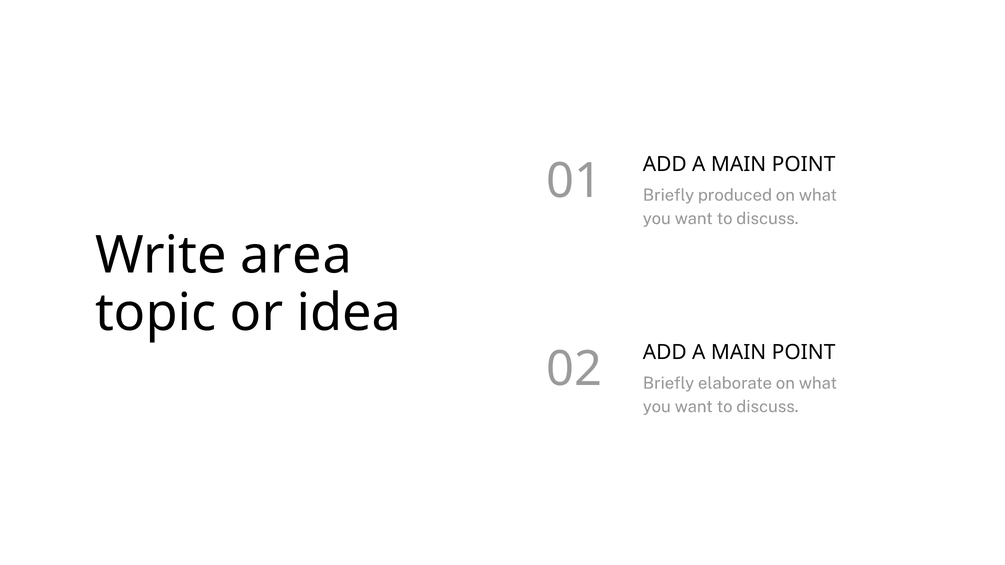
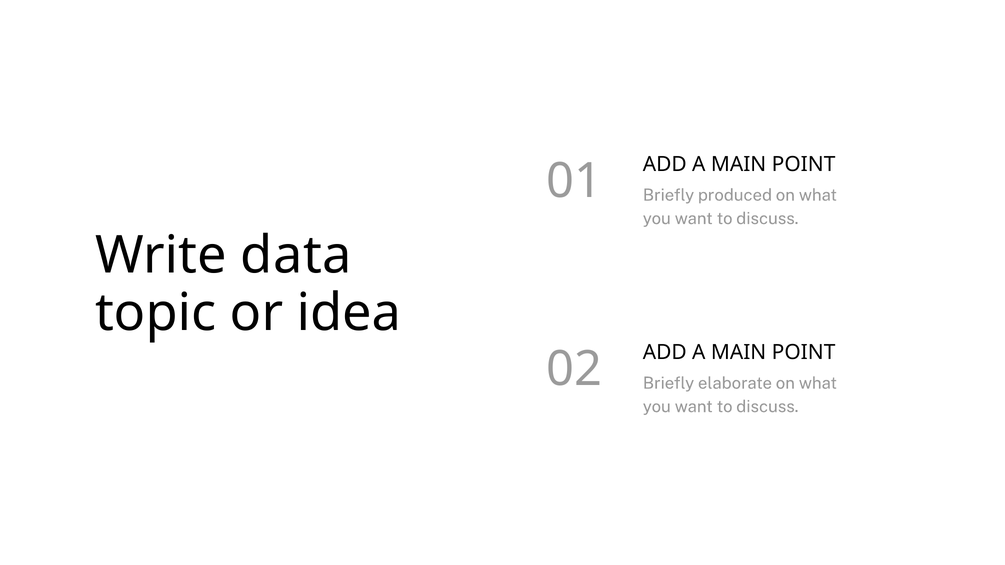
area: area -> data (296, 255)
